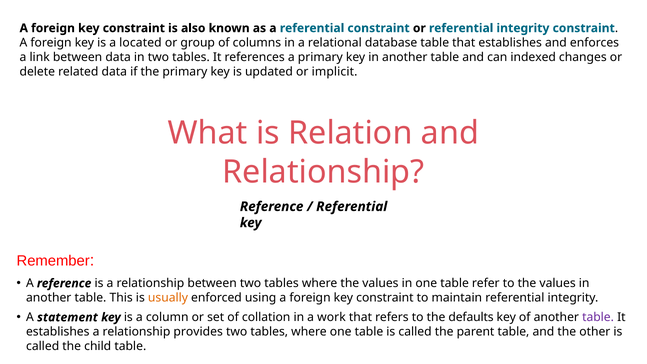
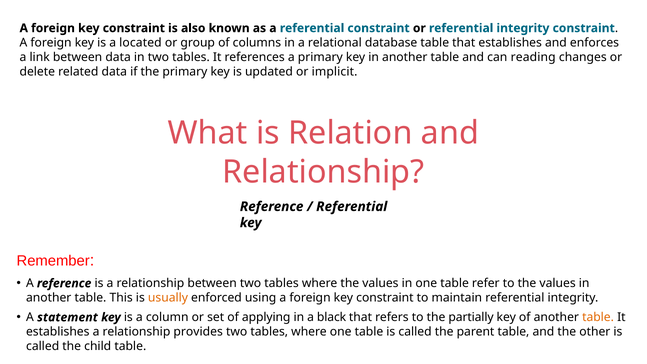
indexed: indexed -> reading (533, 57)
collation: collation -> applying (266, 317)
work: work -> black (332, 317)
defaults: defaults -> partially (471, 317)
table colour: purple -> orange (598, 317)
